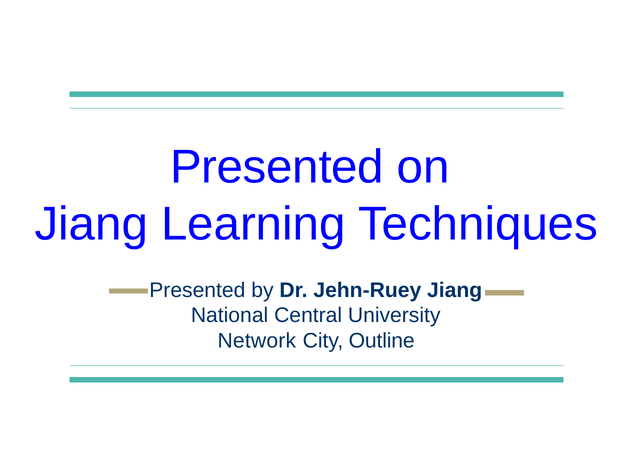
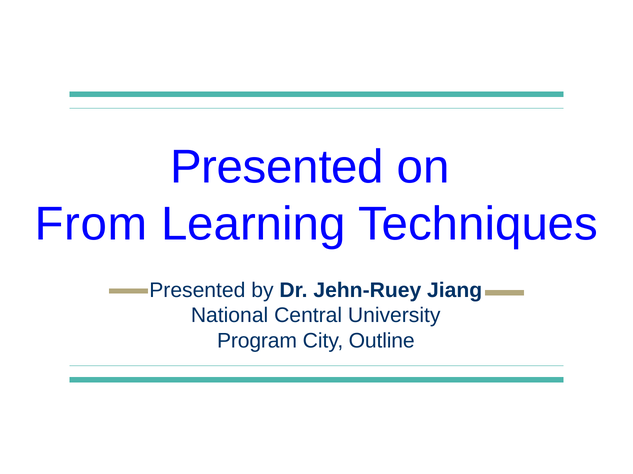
Jiang: Jiang -> From (91, 225)
Network: Network -> Program (257, 341)
